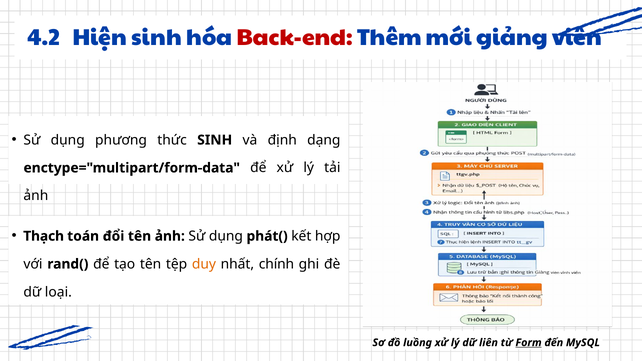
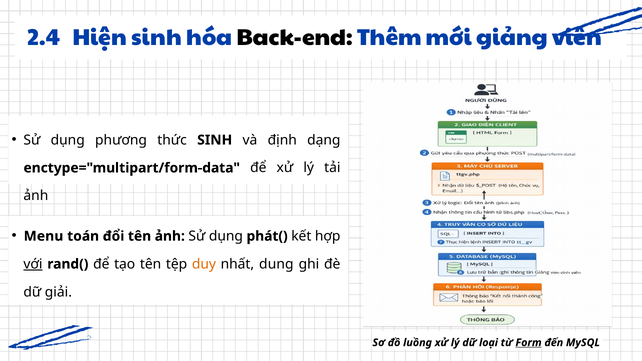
4.2: 4.2 -> 2.4 (44, 38)
Back-end colour: red -> black (295, 38)
Thạch: Thạch -> Menu (43, 236)
với underline: none -> present (33, 264)
chính: chính -> dung (276, 264)
loại: loại -> giải (58, 292)
liên: liên -> loại (489, 343)
